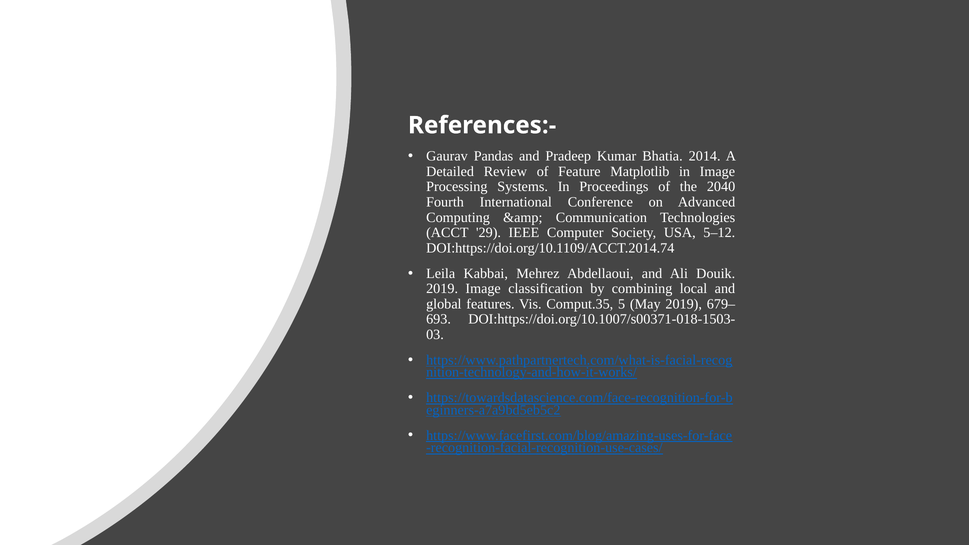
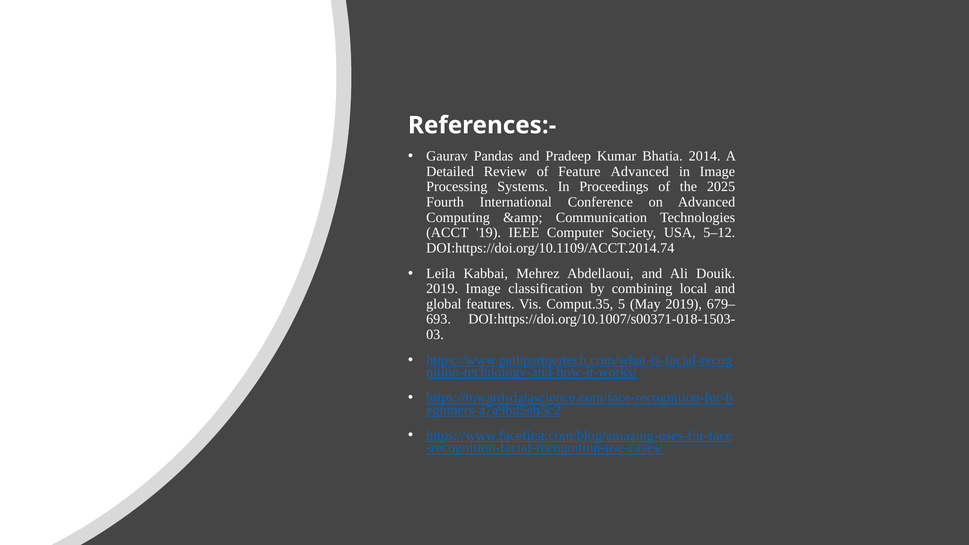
Feature Matplotlib: Matplotlib -> Advanced (640, 171)
2040: 2040 -> 2025 (721, 187)
29: 29 -> 19 (489, 233)
